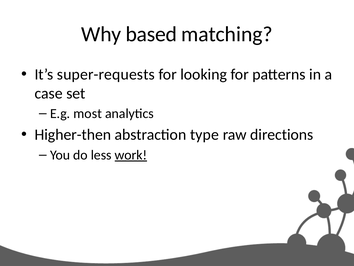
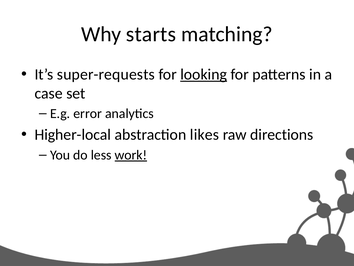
based: based -> starts (151, 34)
looking underline: none -> present (204, 74)
most: most -> error (88, 113)
Higher-then: Higher-then -> Higher-local (73, 134)
type: type -> likes (204, 134)
